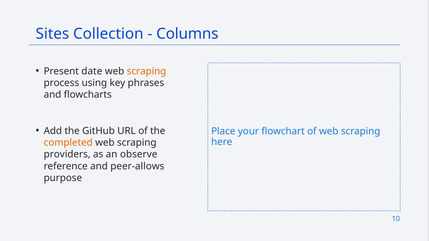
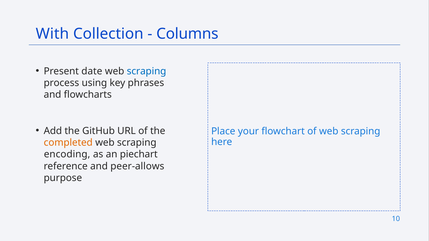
Sites: Sites -> With (52, 34)
scraping colour: orange -> blue (147, 71)
providers: providers -> encoding (67, 155)
observe: observe -> piechart (139, 155)
